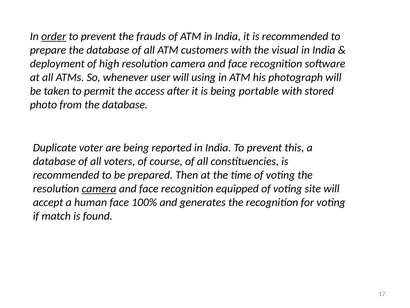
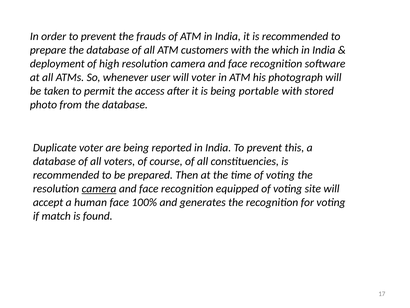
order underline: present -> none (54, 36)
visual: visual -> which (285, 50)
will using: using -> voter (204, 77)
